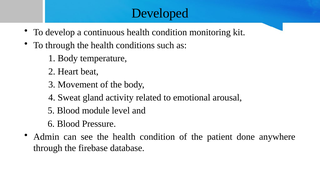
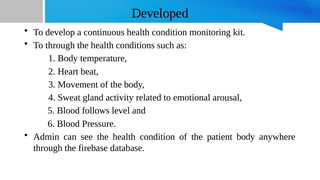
module: module -> follows (96, 111)
patient done: done -> body (246, 137)
